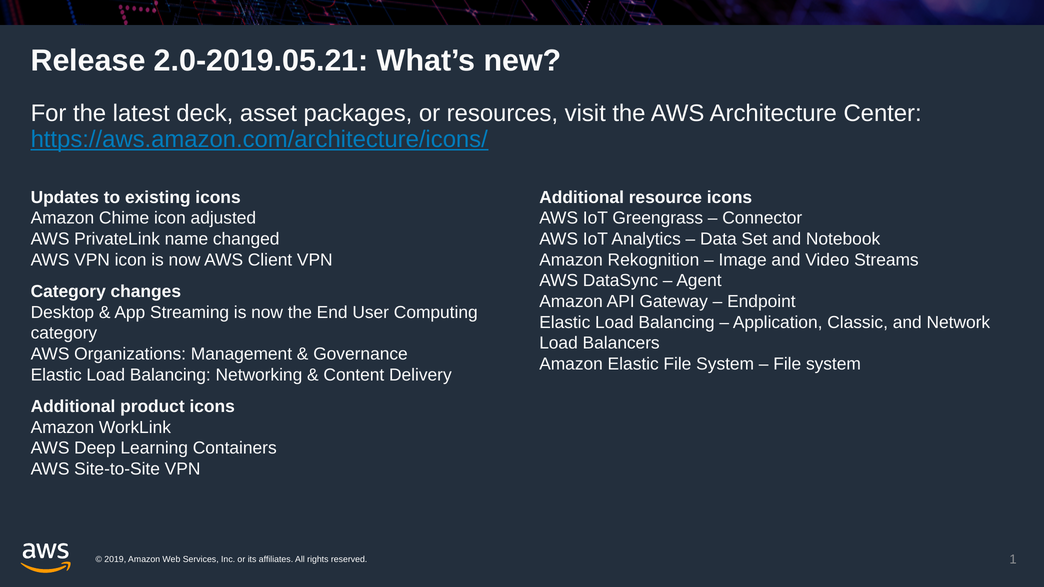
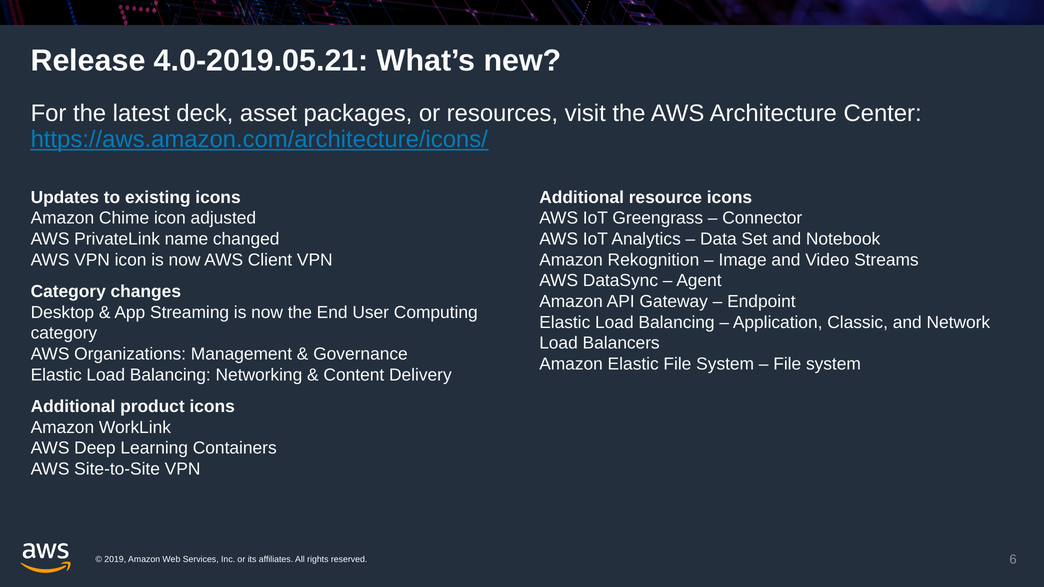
2.0-2019.05.21: 2.0-2019.05.21 -> 4.0-2019.05.21 (261, 61)
1: 1 -> 6 (1013, 560)
